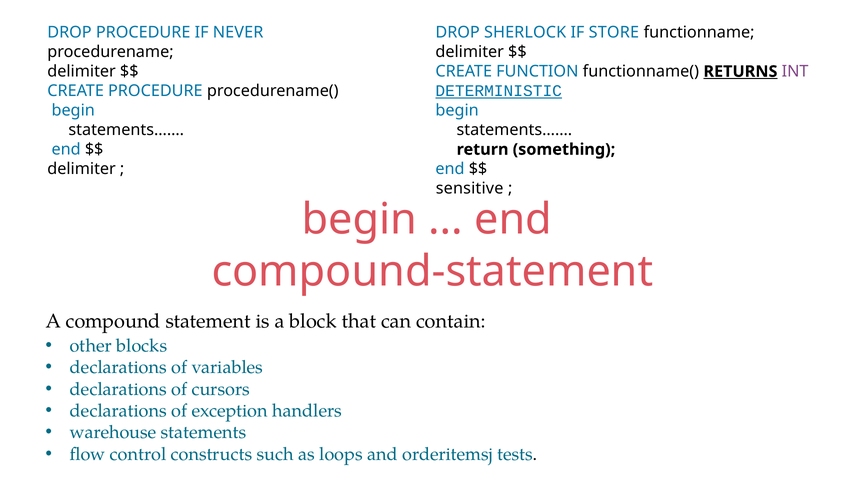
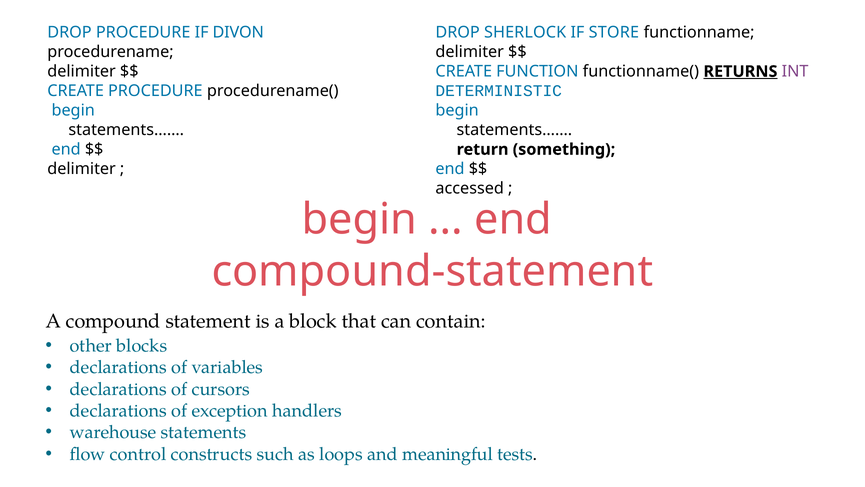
NEVER: NEVER -> DIVON (238, 33)
DETERMINISTIC underline: present -> none (499, 91)
sensitive: sensitive -> accessed (470, 188)
orderitemsj: orderitemsj -> meaningful (448, 454)
